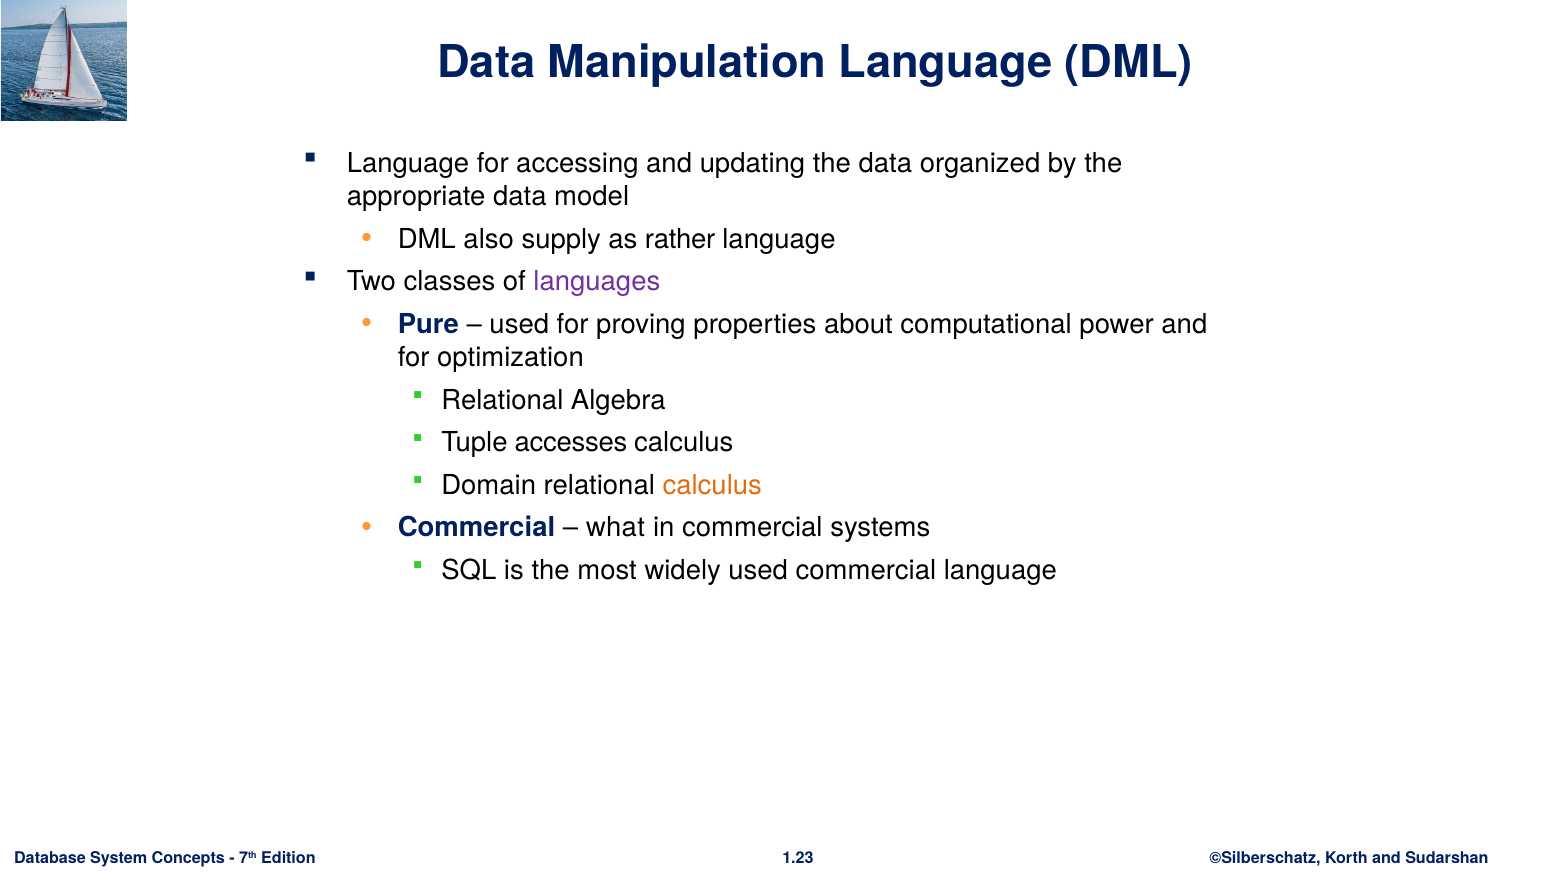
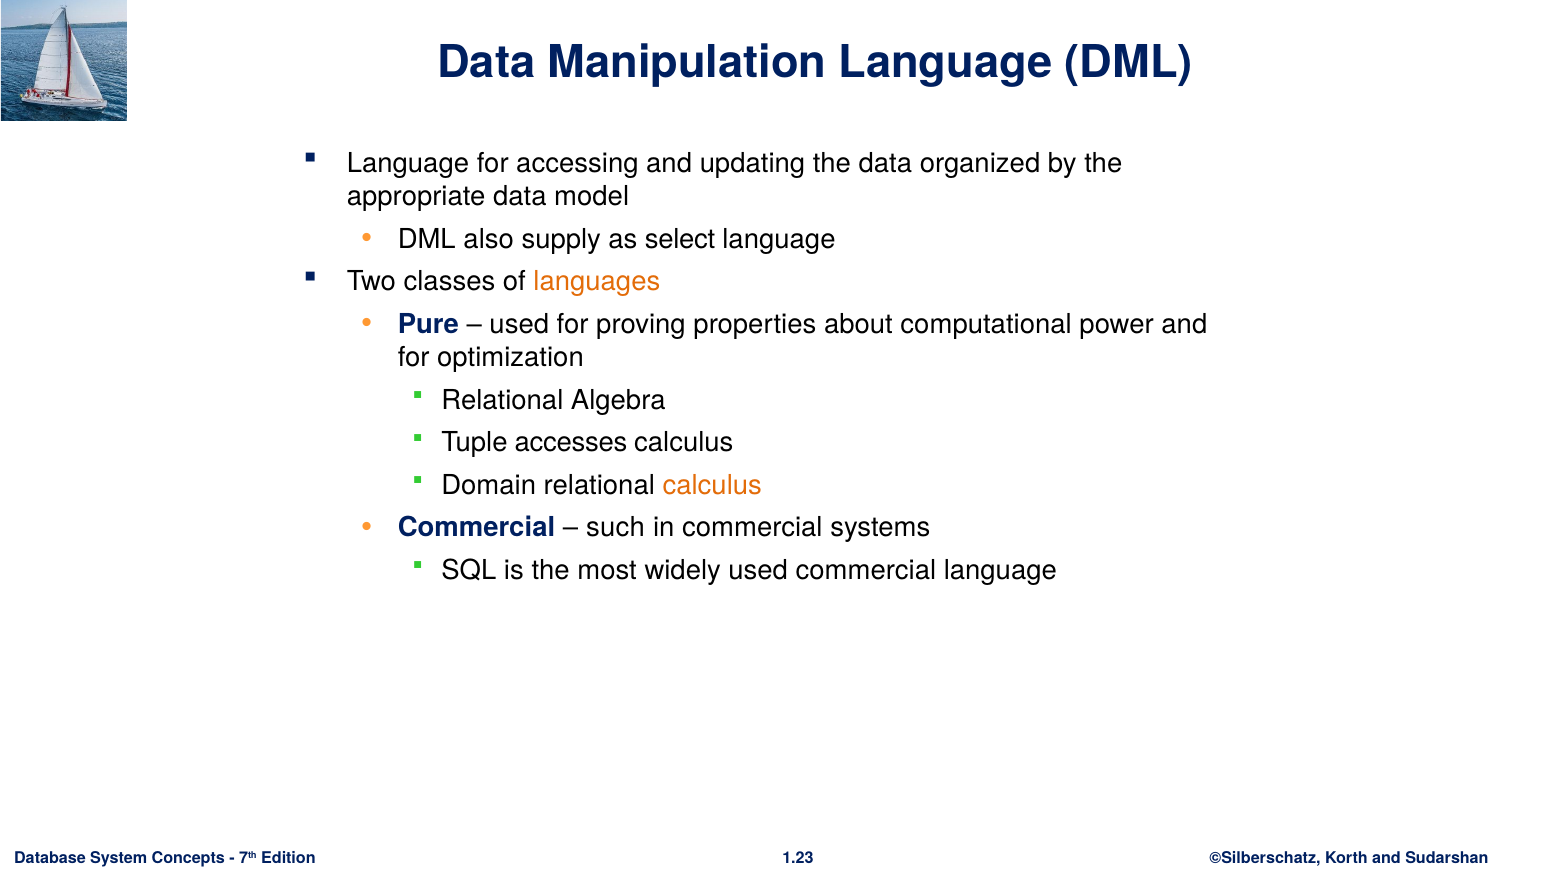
rather: rather -> select (680, 239)
languages colour: purple -> orange (597, 282)
what: what -> such (616, 527)
